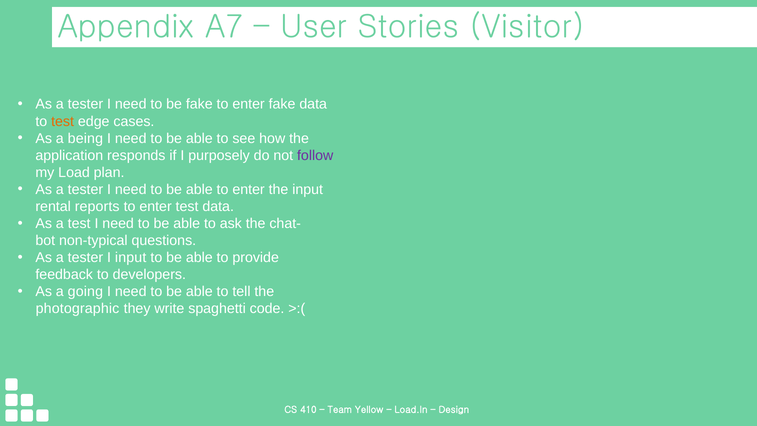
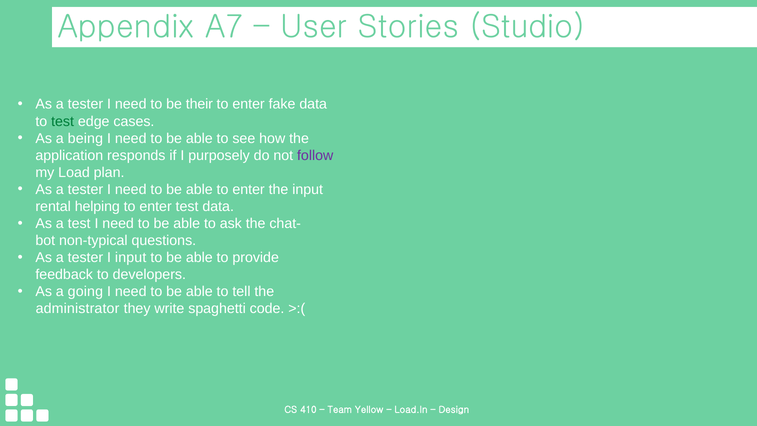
Visitor: Visitor -> Studio (527, 27)
be fake: fake -> their (199, 104)
test colour: orange -> green (63, 121)
reports: reports -> helping (97, 206)
photographic: photographic -> administrator (78, 309)
